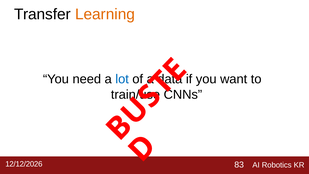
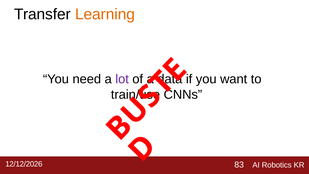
lot colour: blue -> purple (122, 79)
